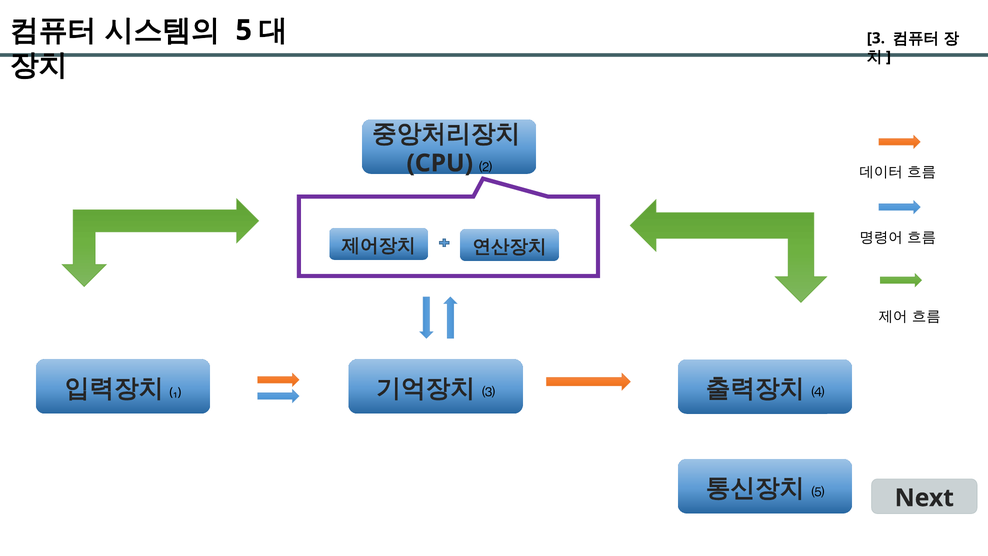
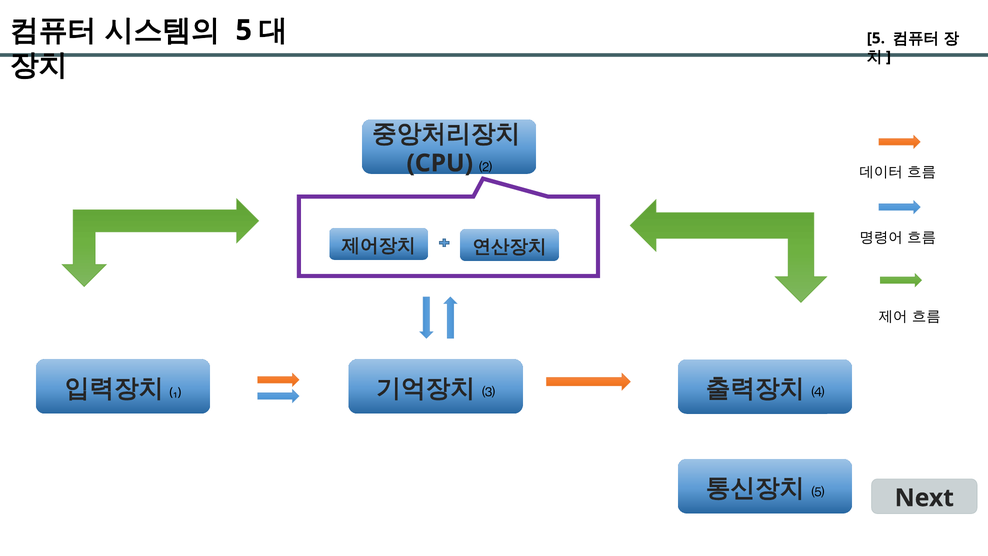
3: 3 -> 5 (876, 38)
